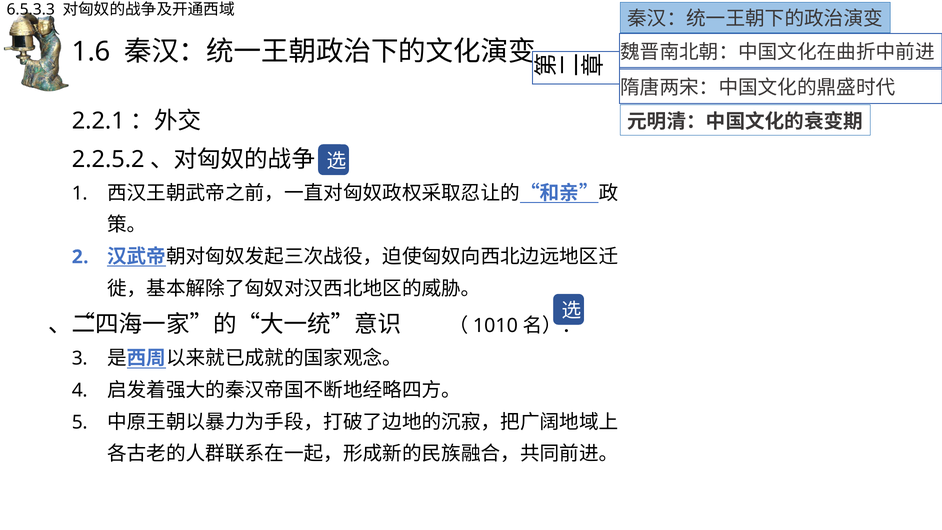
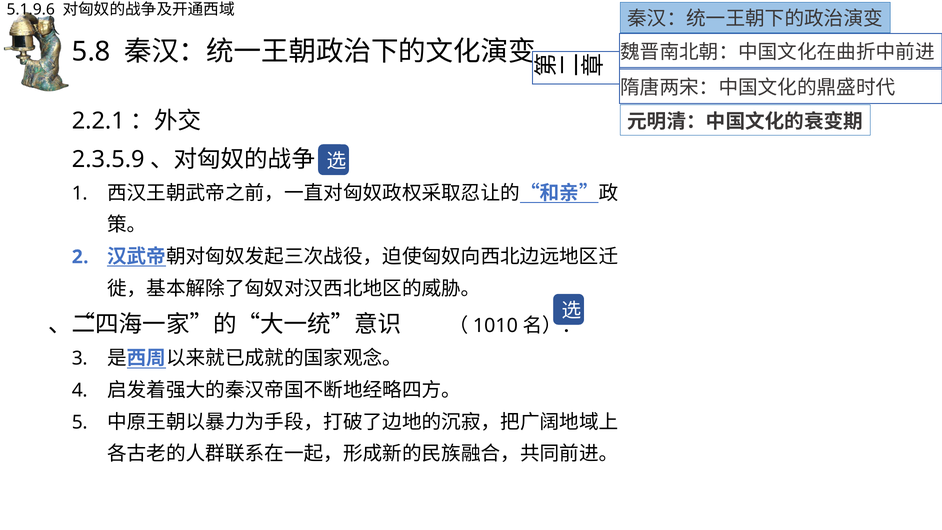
6.5.3.3: 6.5.3.3 -> 5.1.9.6 (31, 9)
1.6: 1.6 -> 5.8 (91, 51)
2.2.5.2: 2.2.5.2 -> 2.3.5.9 (108, 159)
